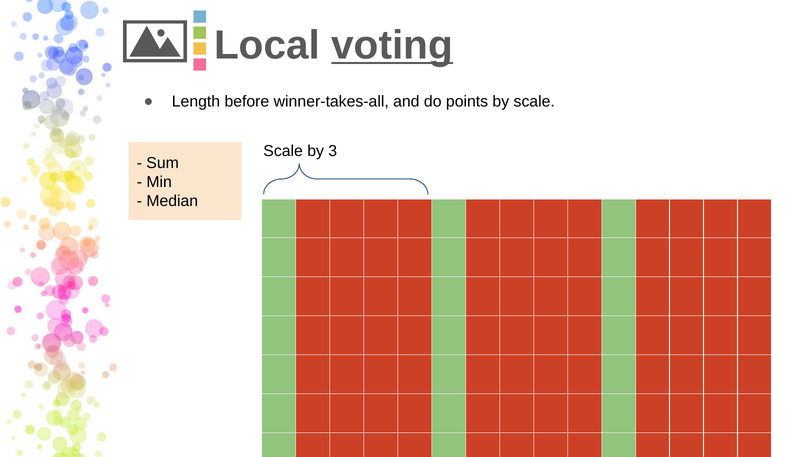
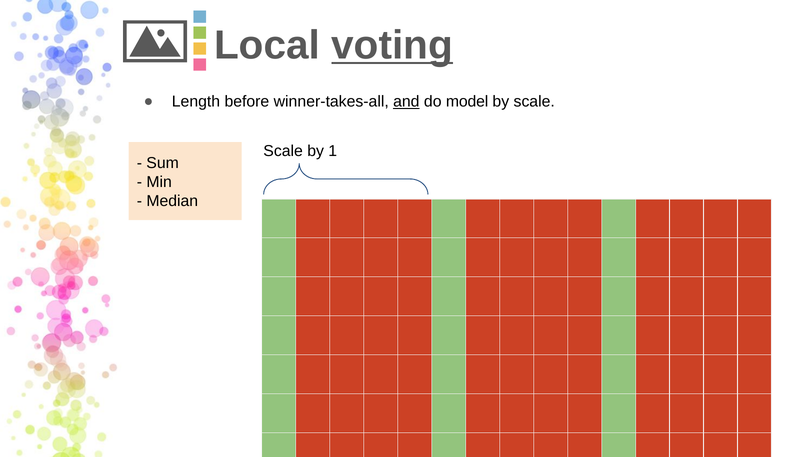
and underline: none -> present (406, 102)
points: points -> model (467, 102)
3: 3 -> 1 (333, 151)
